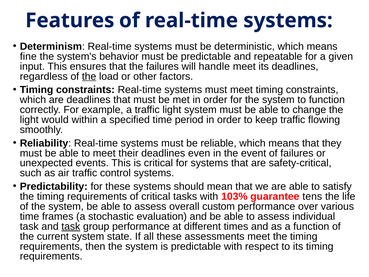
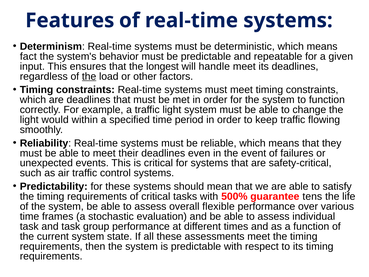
fine: fine -> fact (28, 56)
the failures: failures -> longest (162, 66)
103%: 103% -> 500% (234, 196)
custom: custom -> flexible (219, 206)
task underline: present -> none (71, 226)
